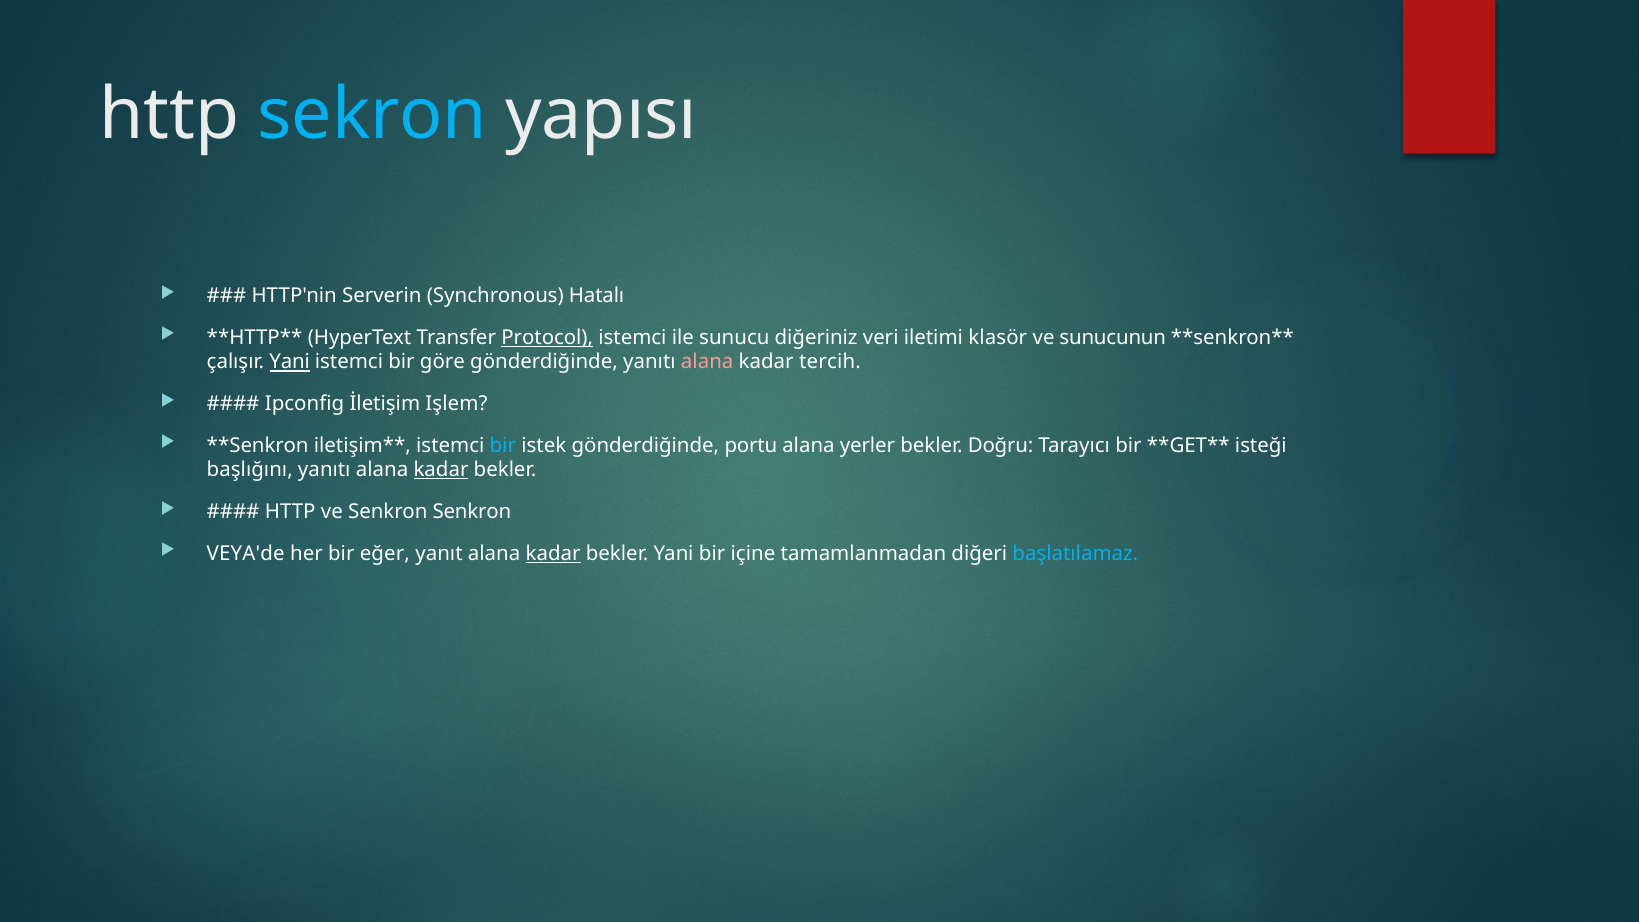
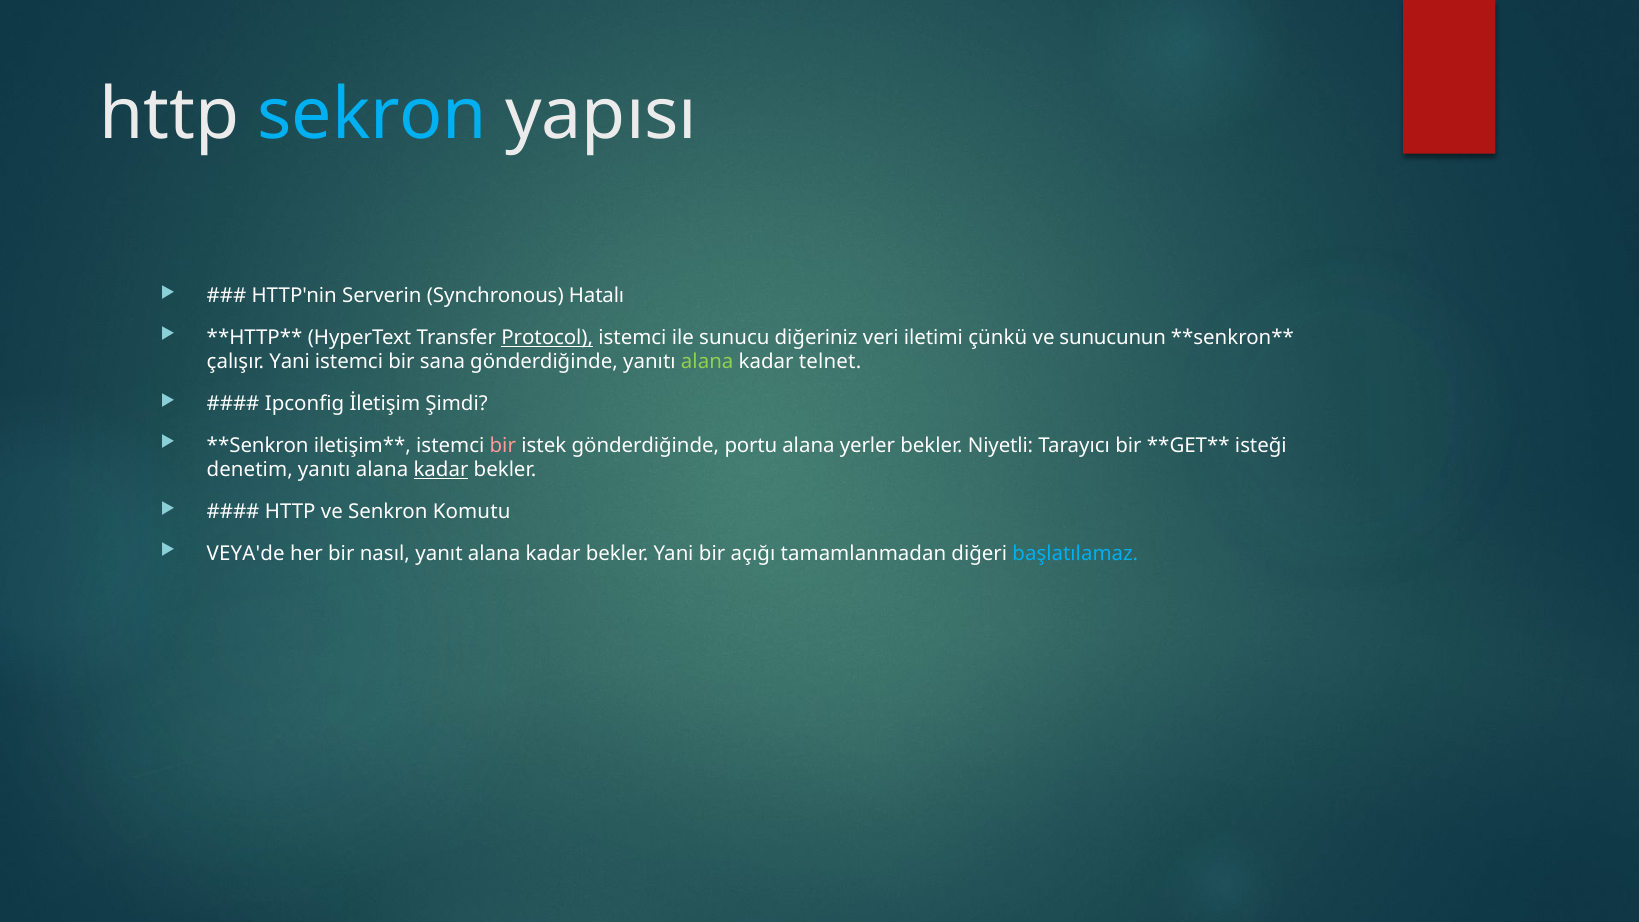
klasör: klasör -> çünkü (998, 337)
Yani underline: present -> none (290, 362)
göre: göre -> sana (442, 362)
alana colour: pink -> light green (707, 362)
tercih: tercih -> telnet (830, 362)
Işlem: Işlem -> Şimdi (457, 404)
bir colour: light blue -> pink (503, 445)
Doğru: Doğru -> Niyetli (1001, 445)
başlığını: başlığını -> denetim (250, 470)
Senkron Senkron: Senkron -> Komutu (472, 512)
eğer: eğer -> nasıl (385, 553)
kadar underline: present -> none (553, 553)
içine: içine -> açığı (753, 553)
